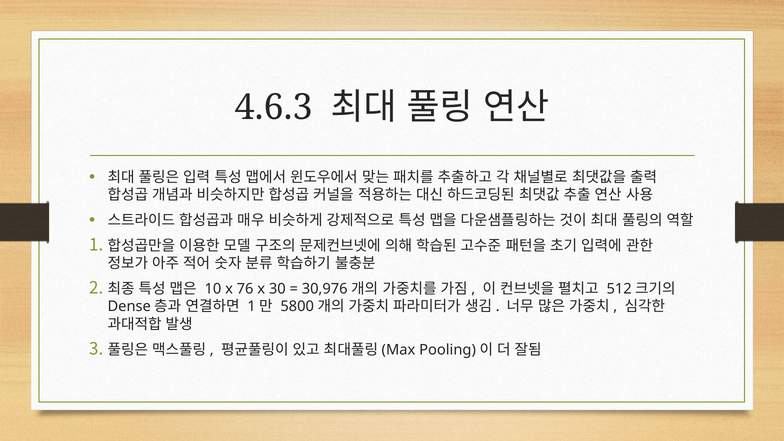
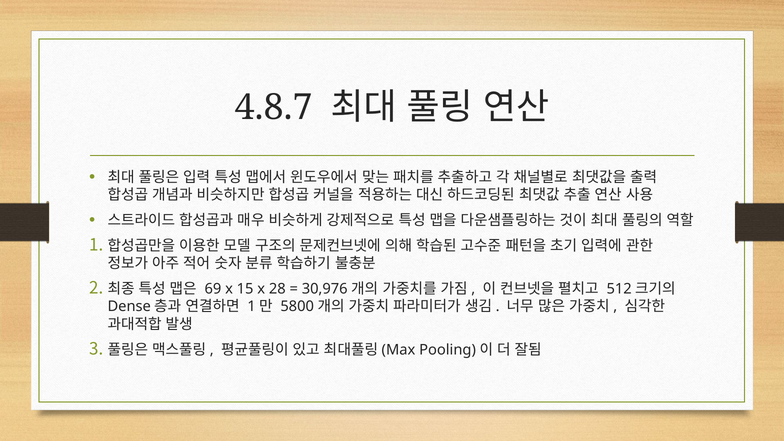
4.6.3: 4.6.3 -> 4.8.7 (274, 108)
10: 10 -> 69 (213, 289)
76: 76 -> 15 (245, 289)
30: 30 -> 28 (277, 289)
